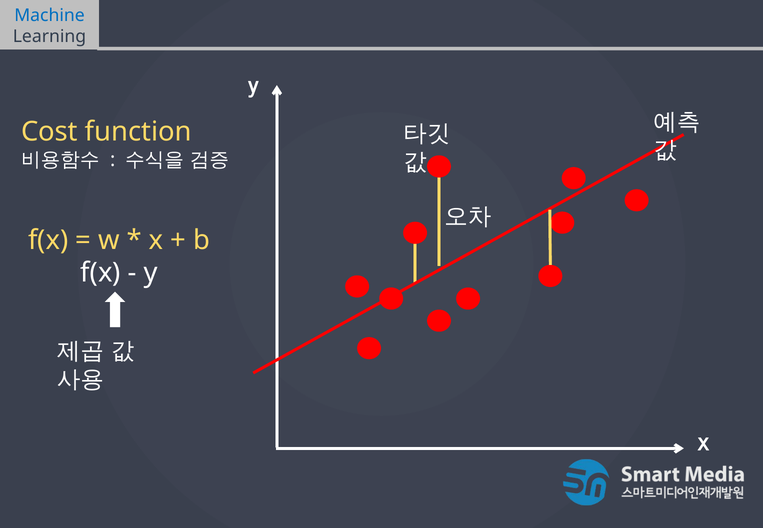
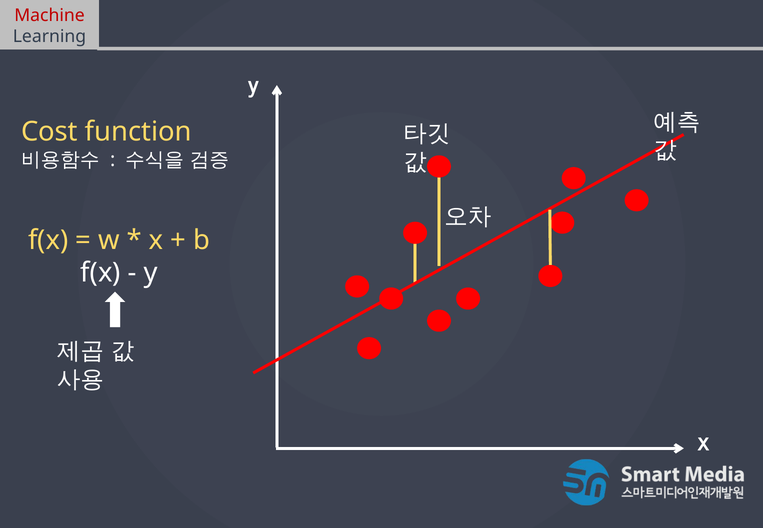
Machine colour: blue -> red (50, 15)
